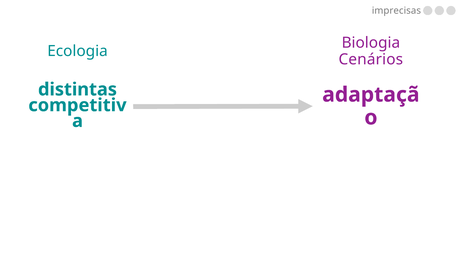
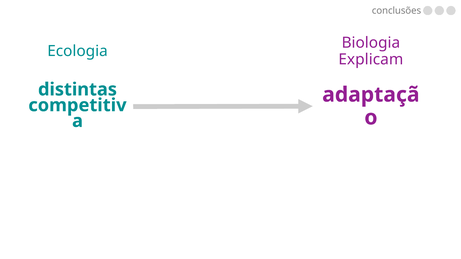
imprecisas: imprecisas -> conclusões (396, 11)
Cenários: Cenários -> Explicam (371, 59)
